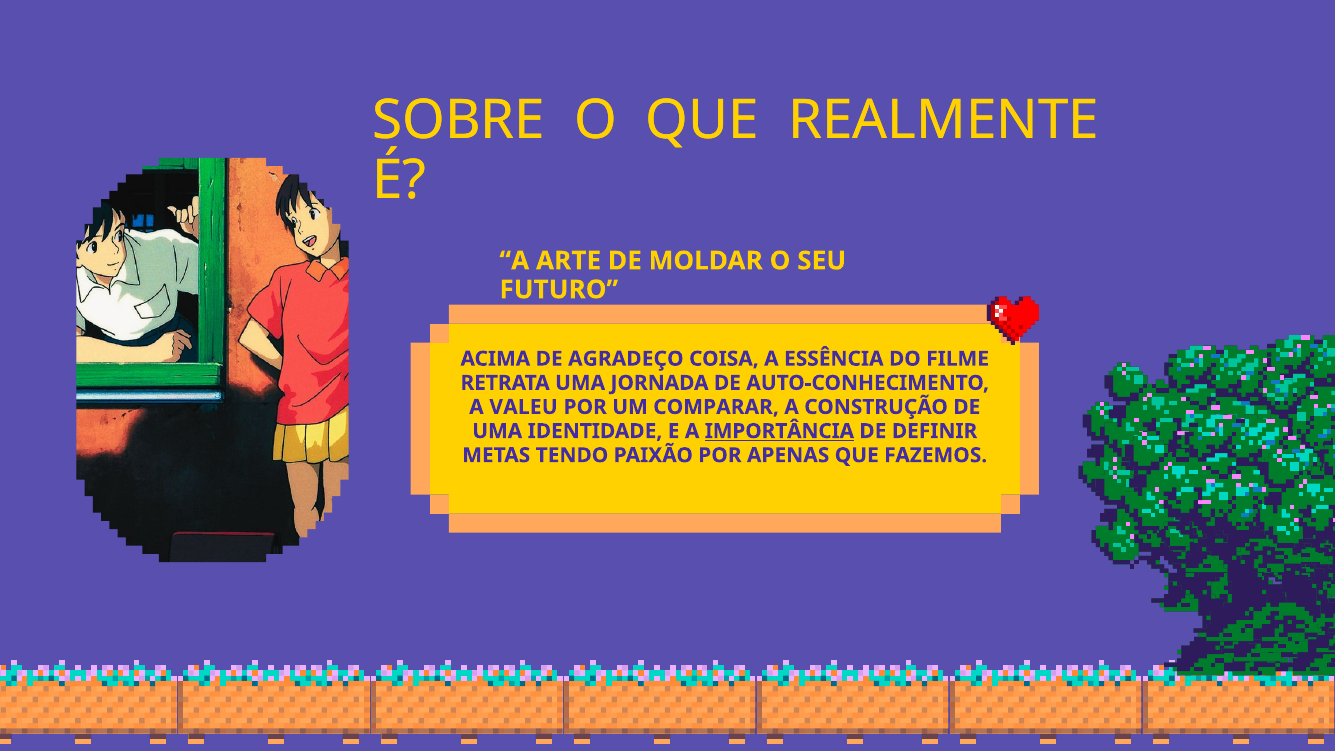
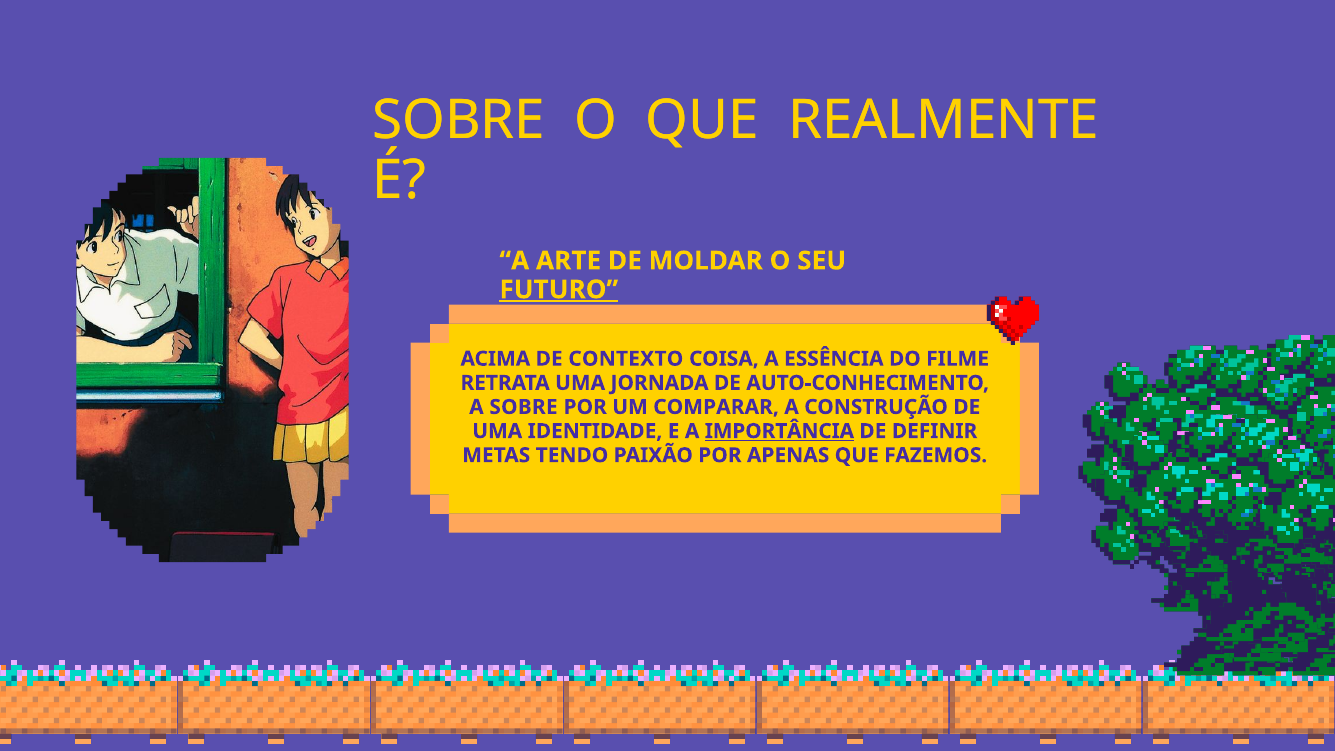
FUTURO underline: none -> present (559, 290)
AGRADEÇO: AGRADEÇO -> CONTEXTO (626, 359)
A VALEU: VALEU -> SOBRE (523, 407)
